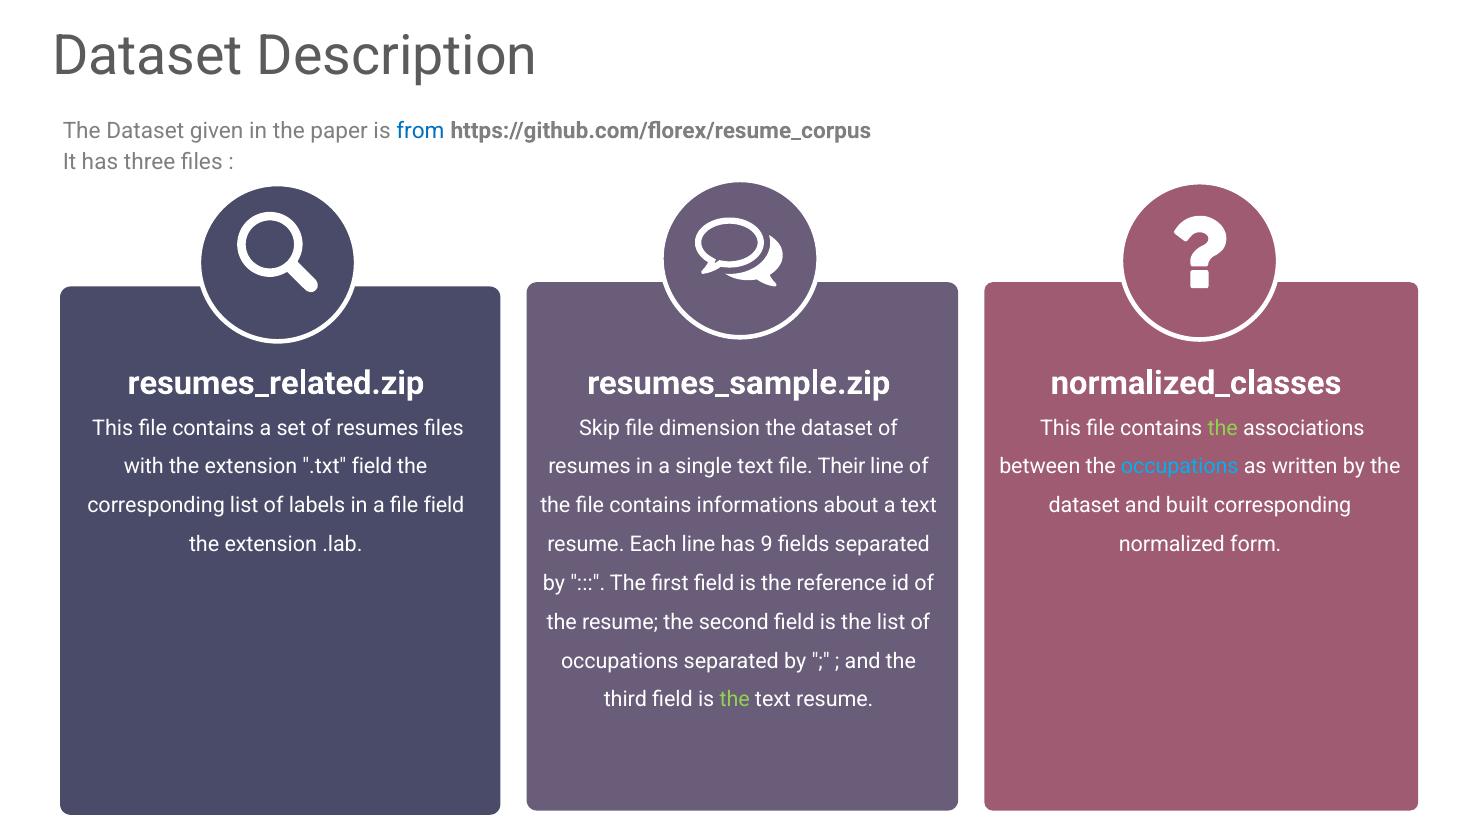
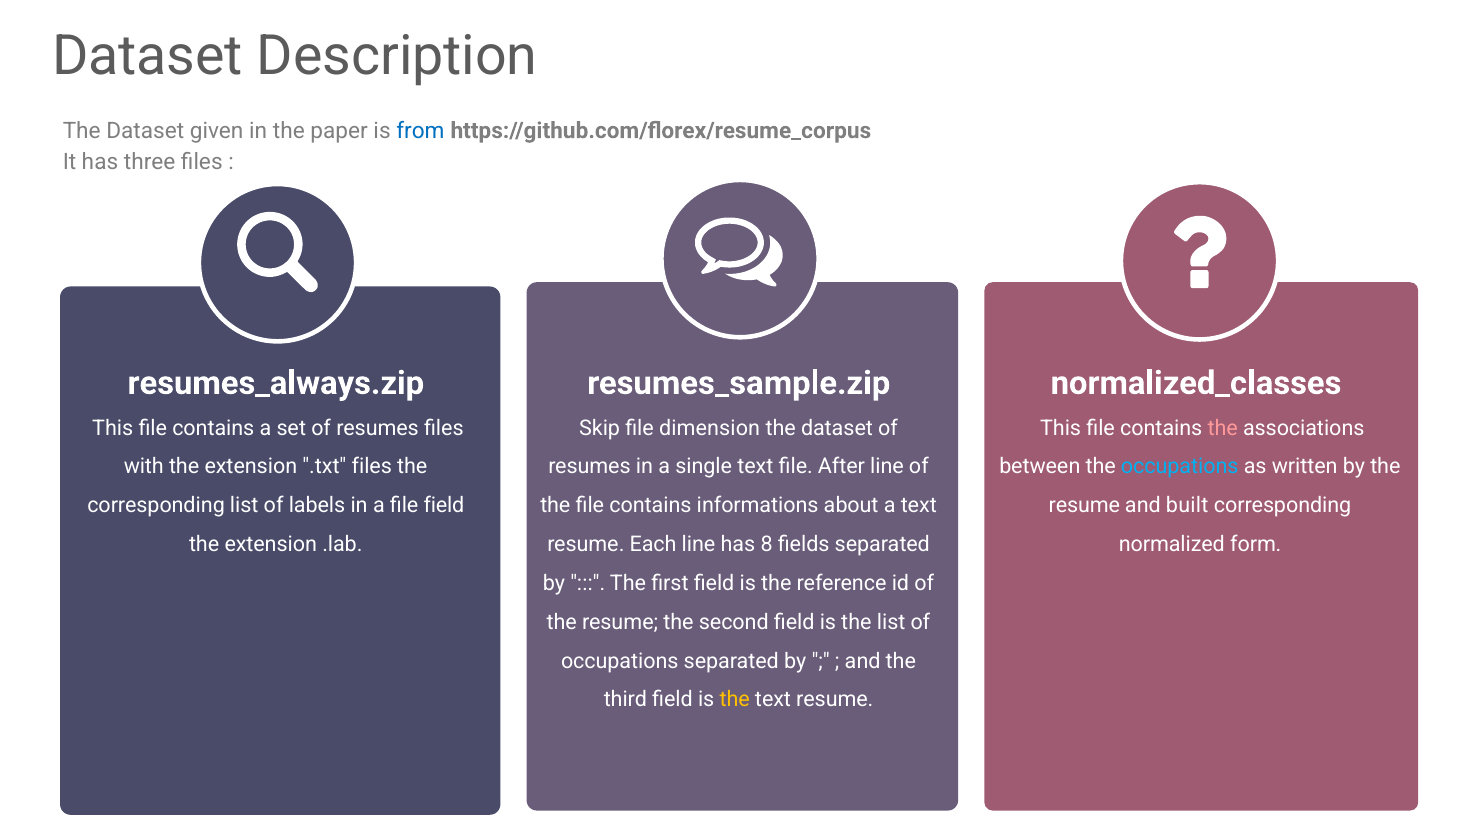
resumes_related.zip: resumes_related.zip -> resumes_always.zip (276, 383)
the colour: light green -> pink (1223, 428)
.txt field: field -> files (372, 466)
Their: Their -> After (841, 466)
dataset: dataset -> resume (1084, 505)
9: 9 -> 8 (767, 544)
the colour: light green -> yellow (735, 699)
